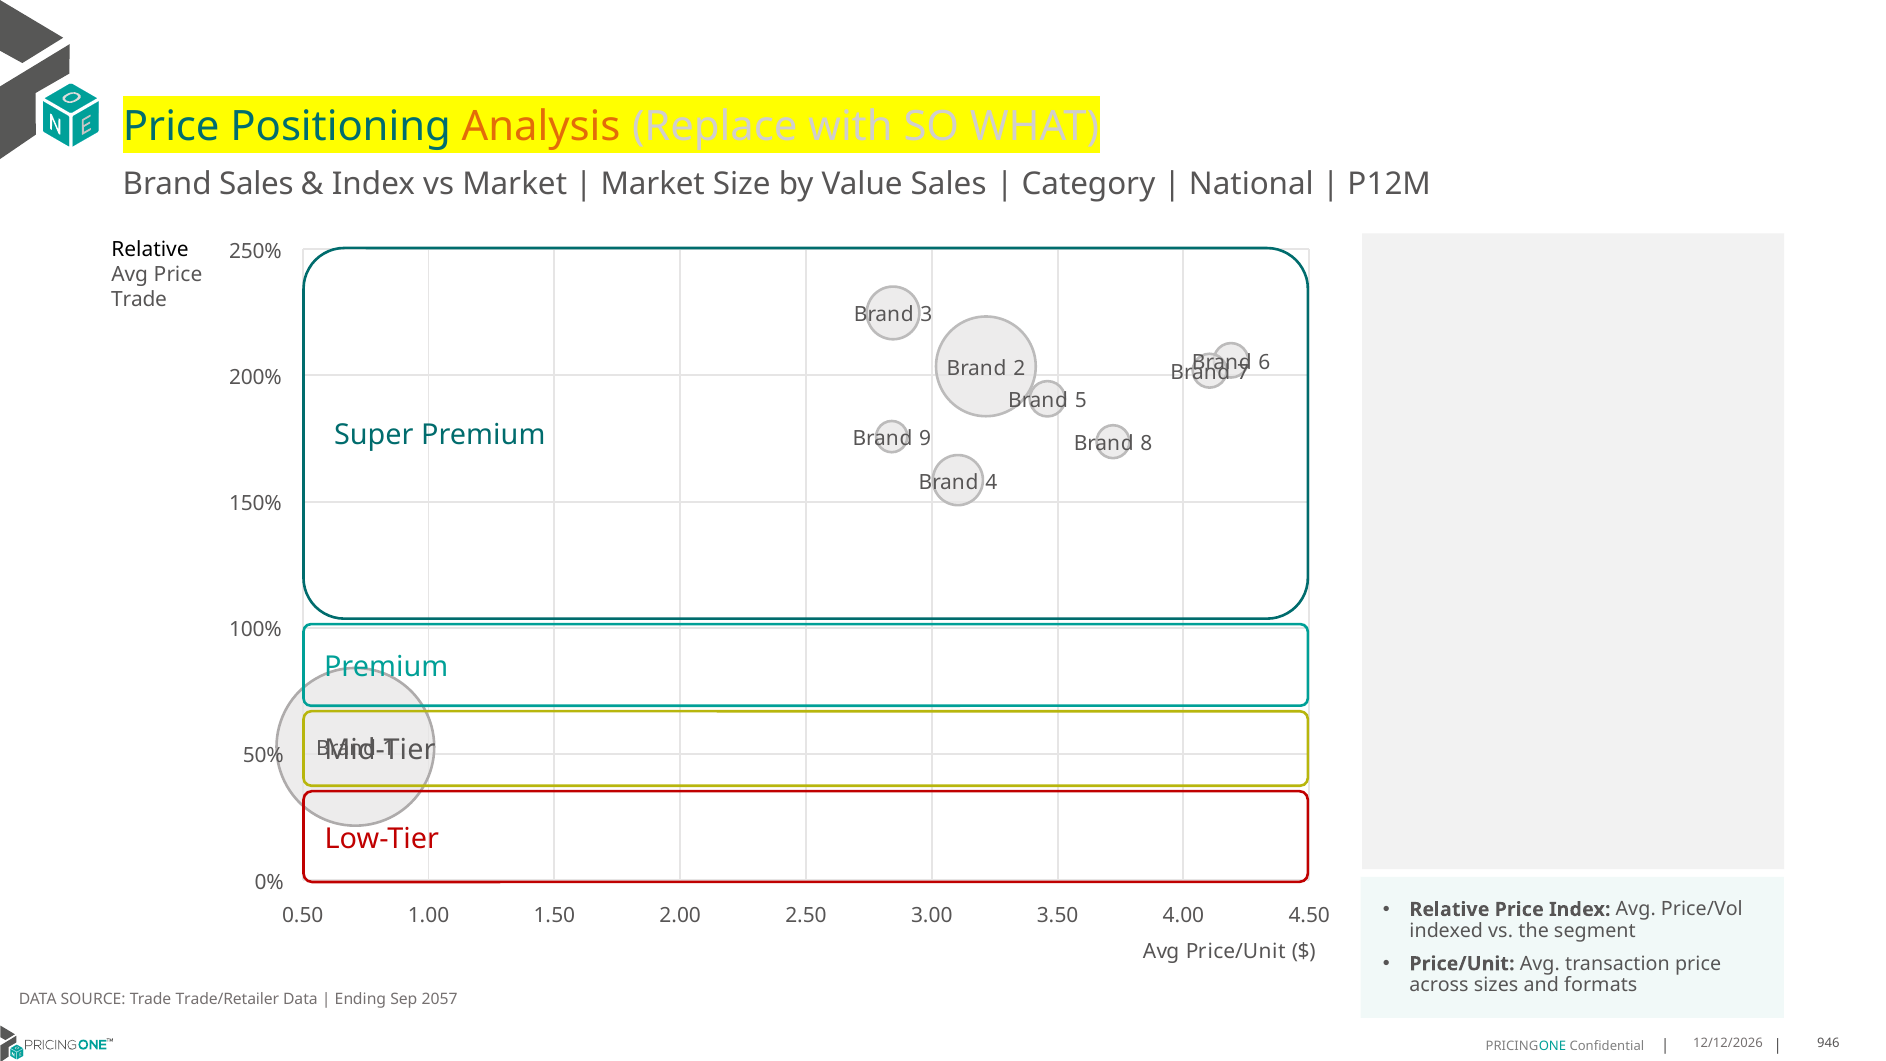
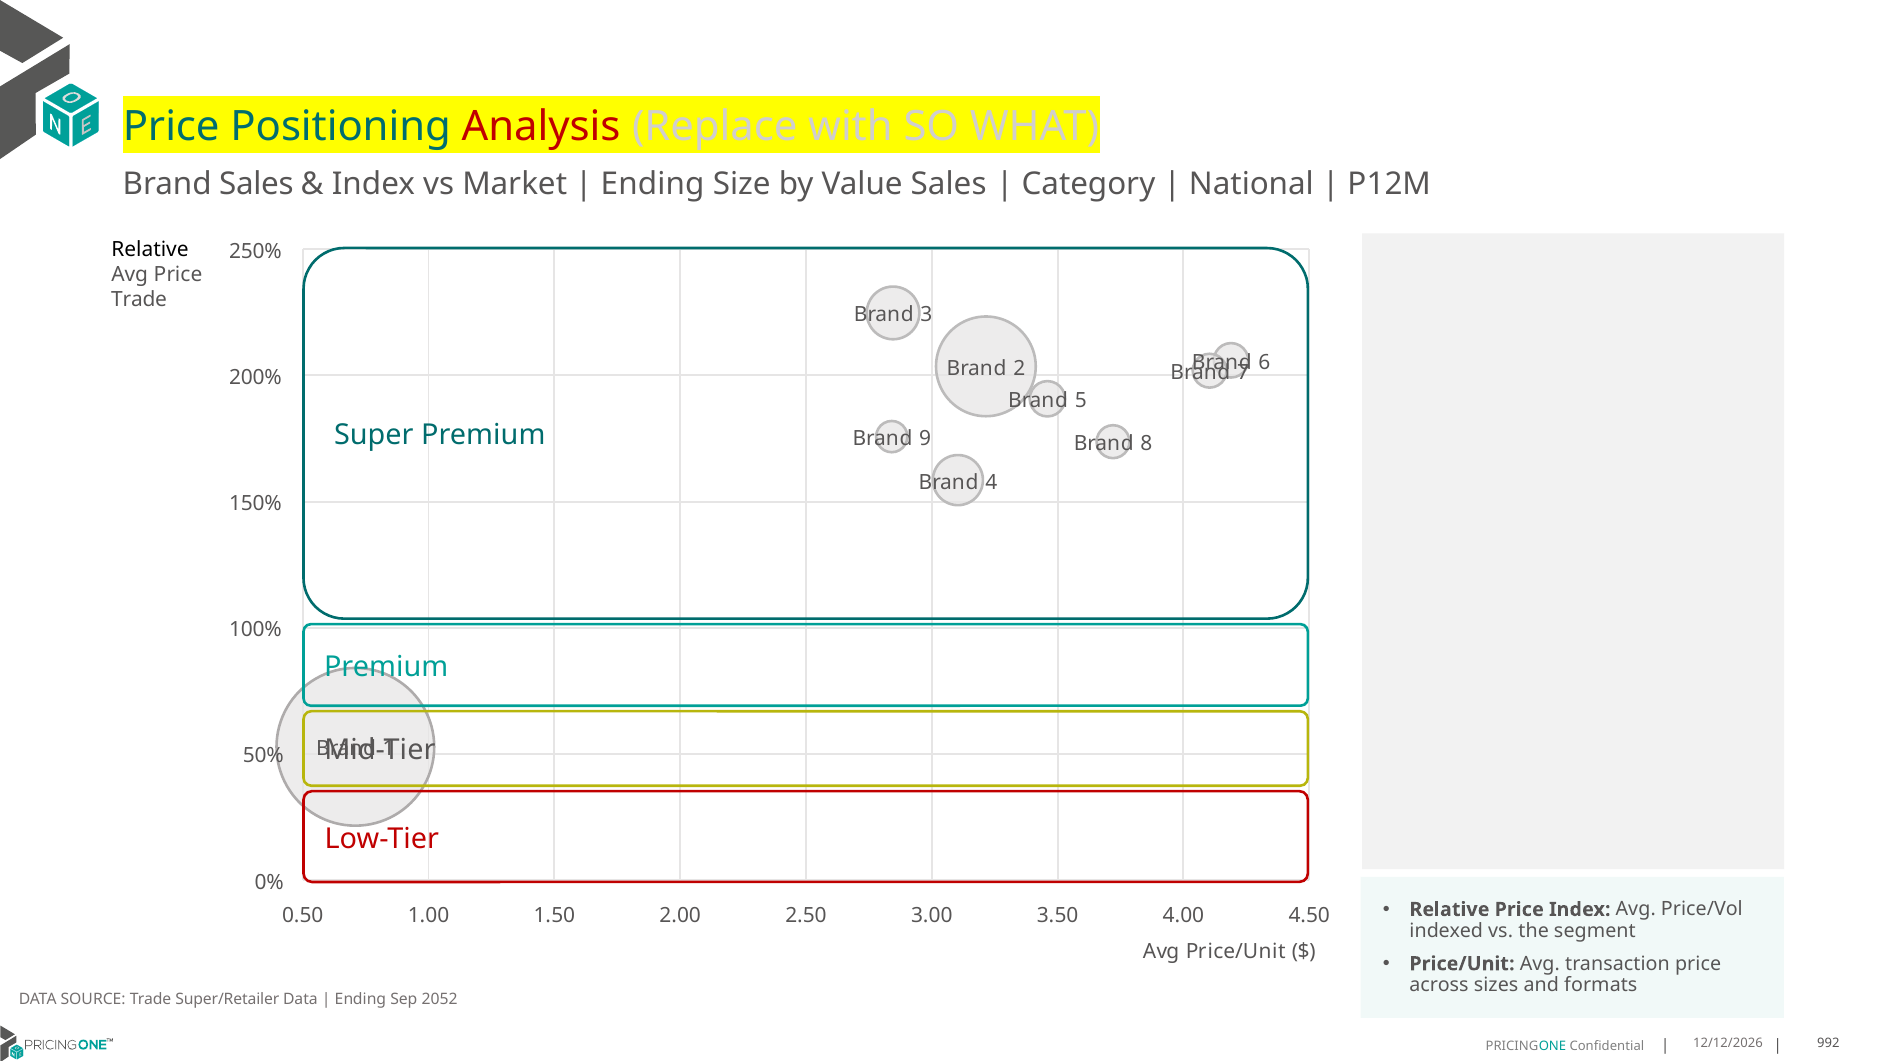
Analysis colour: orange -> red (541, 127)
Market: Market -> Ending (653, 184)
Trade/Retailer: Trade/Retailer -> Super/Retailer (227, 999)
2057: 2057 -> 2052 (440, 999)
946: 946 -> 992 (1828, 1043)
